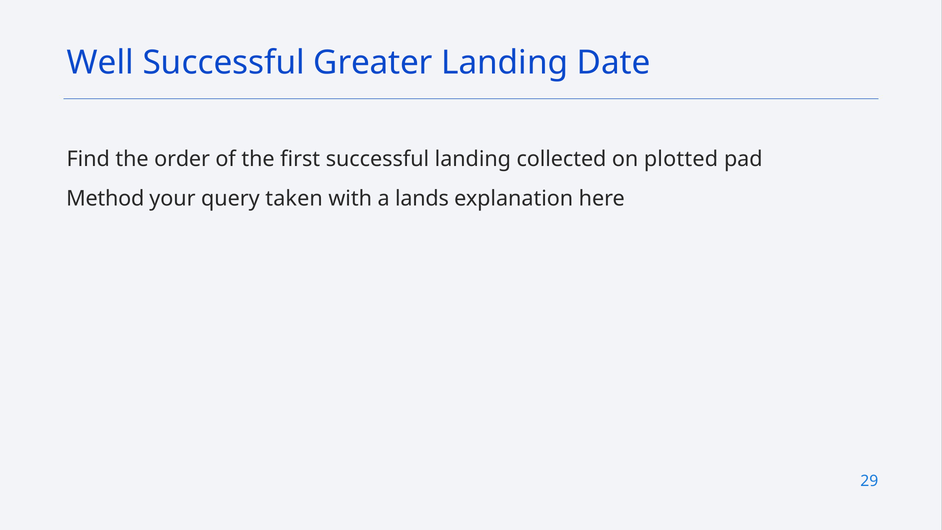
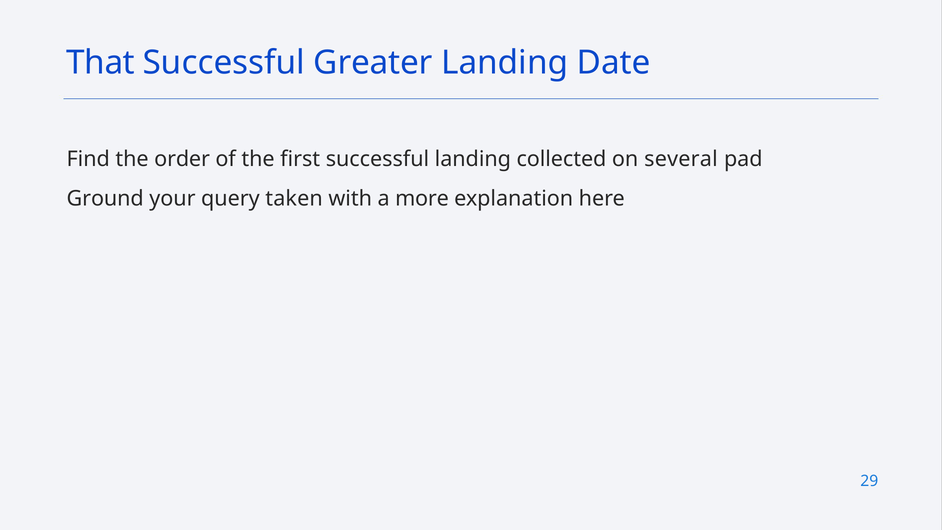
Well: Well -> That (100, 63)
plotted: plotted -> several (681, 159)
Method: Method -> Ground (105, 199)
lands: lands -> more (422, 199)
